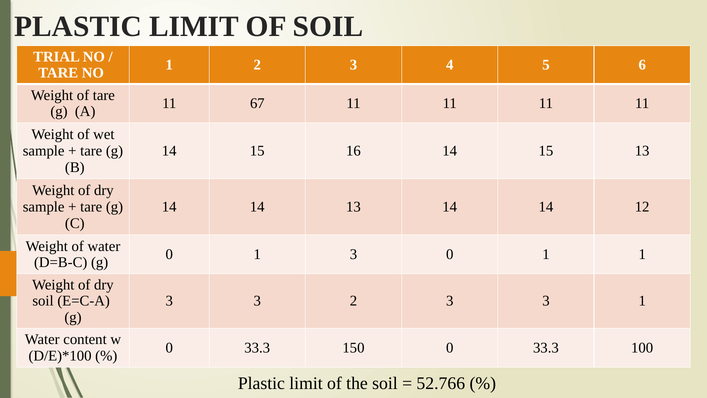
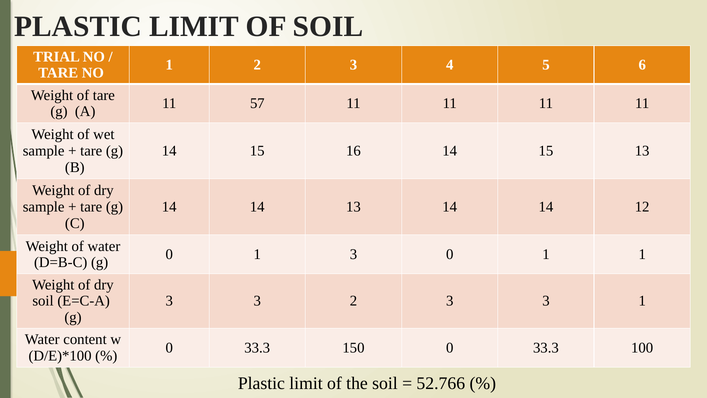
67: 67 -> 57 (257, 103)
